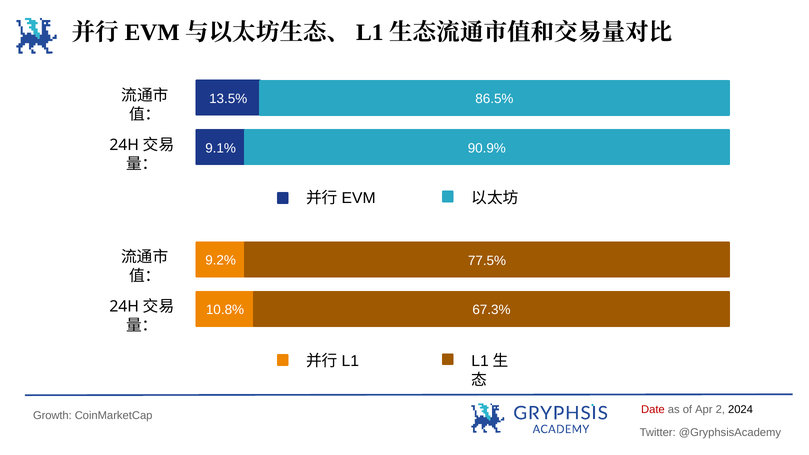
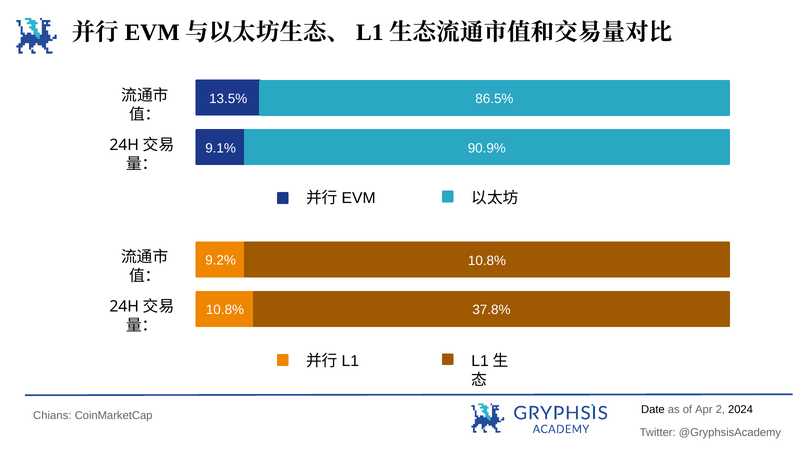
9.2% 77.5%: 77.5% -> 10.8% (487, 261)
67.3%: 67.3% -> 37.8% (491, 310)
Date colour: red -> black (653, 410)
Growth: Growth -> Chians (52, 416)
